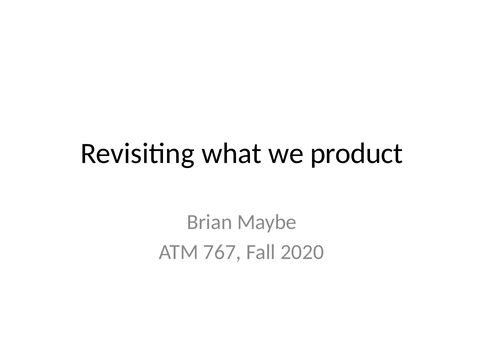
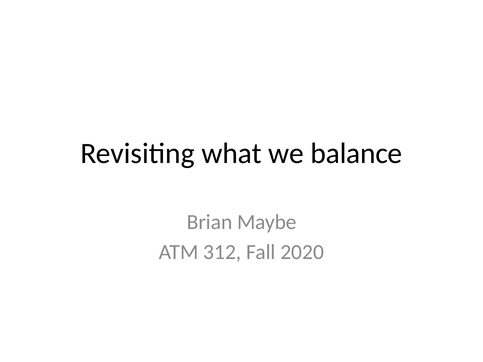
product: product -> balance (356, 153)
767: 767 -> 312 (222, 252)
